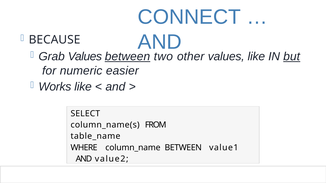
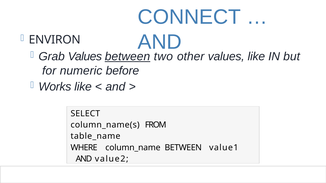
BECAUSE: BECAUSE -> ENVIRON (55, 40)
but underline: present -> none (292, 57)
easier: easier -> before (122, 71)
